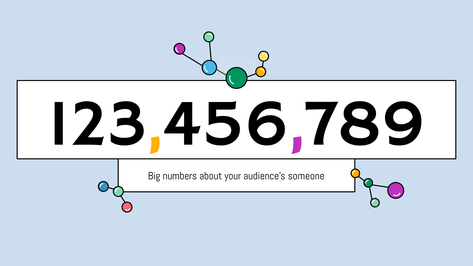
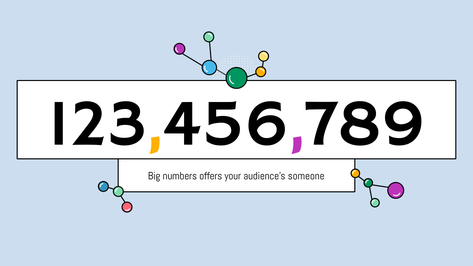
about: about -> offers (211, 176)
